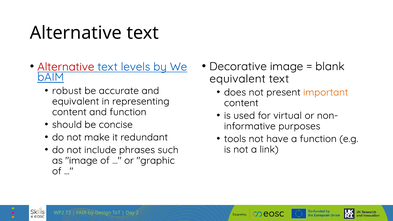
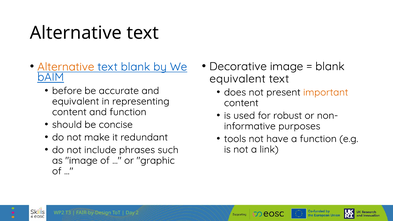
Alternative colour: red -> orange (66, 67)
text levels: levels -> blank (135, 67)
robust: robust -> before (67, 91)
virtual: virtual -> robust (288, 116)
